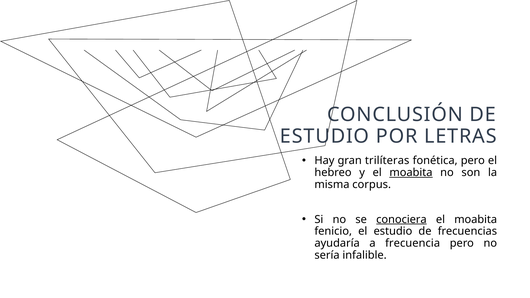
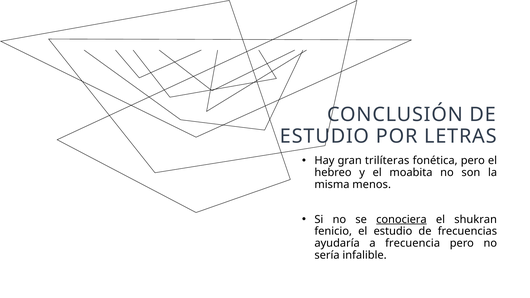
moabita underline: present -> none (411, 173)
corpus: corpus -> menos (372, 185)
moabita: moabita -> shukran (476, 219)
